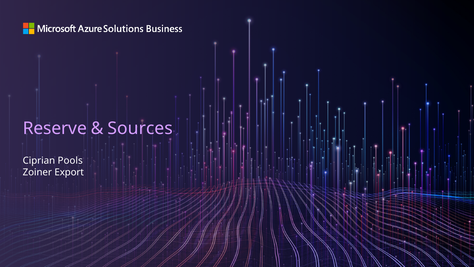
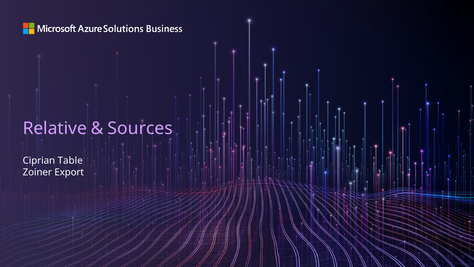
Reserve: Reserve -> Relative (55, 128)
Pools: Pools -> Table (70, 161)
